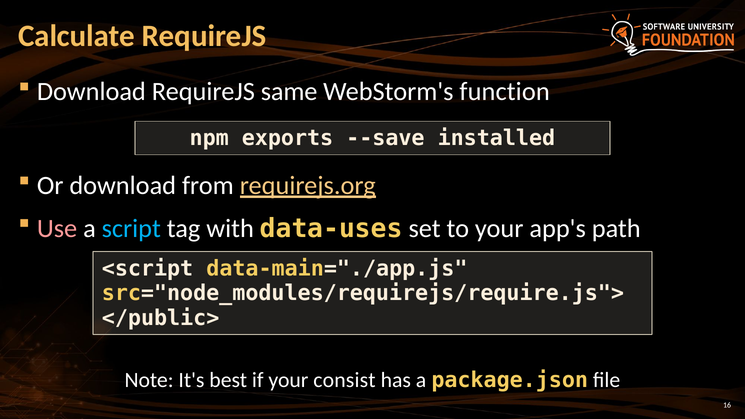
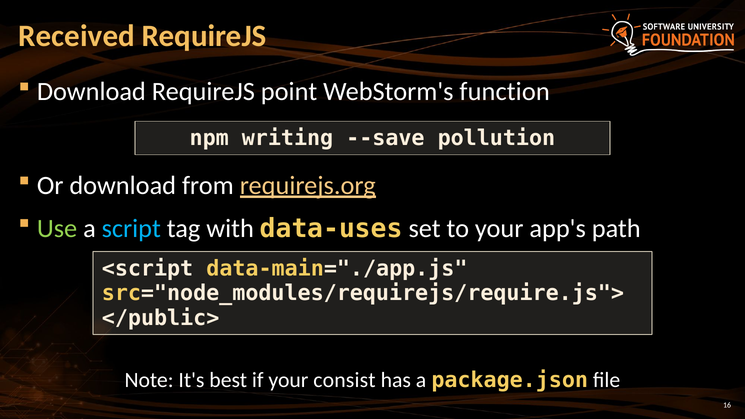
Calculate: Calculate -> Received (76, 36)
same: same -> point (289, 92)
exports: exports -> writing (288, 138)
installed: installed -> pollution (496, 138)
Use colour: pink -> light green (57, 229)
